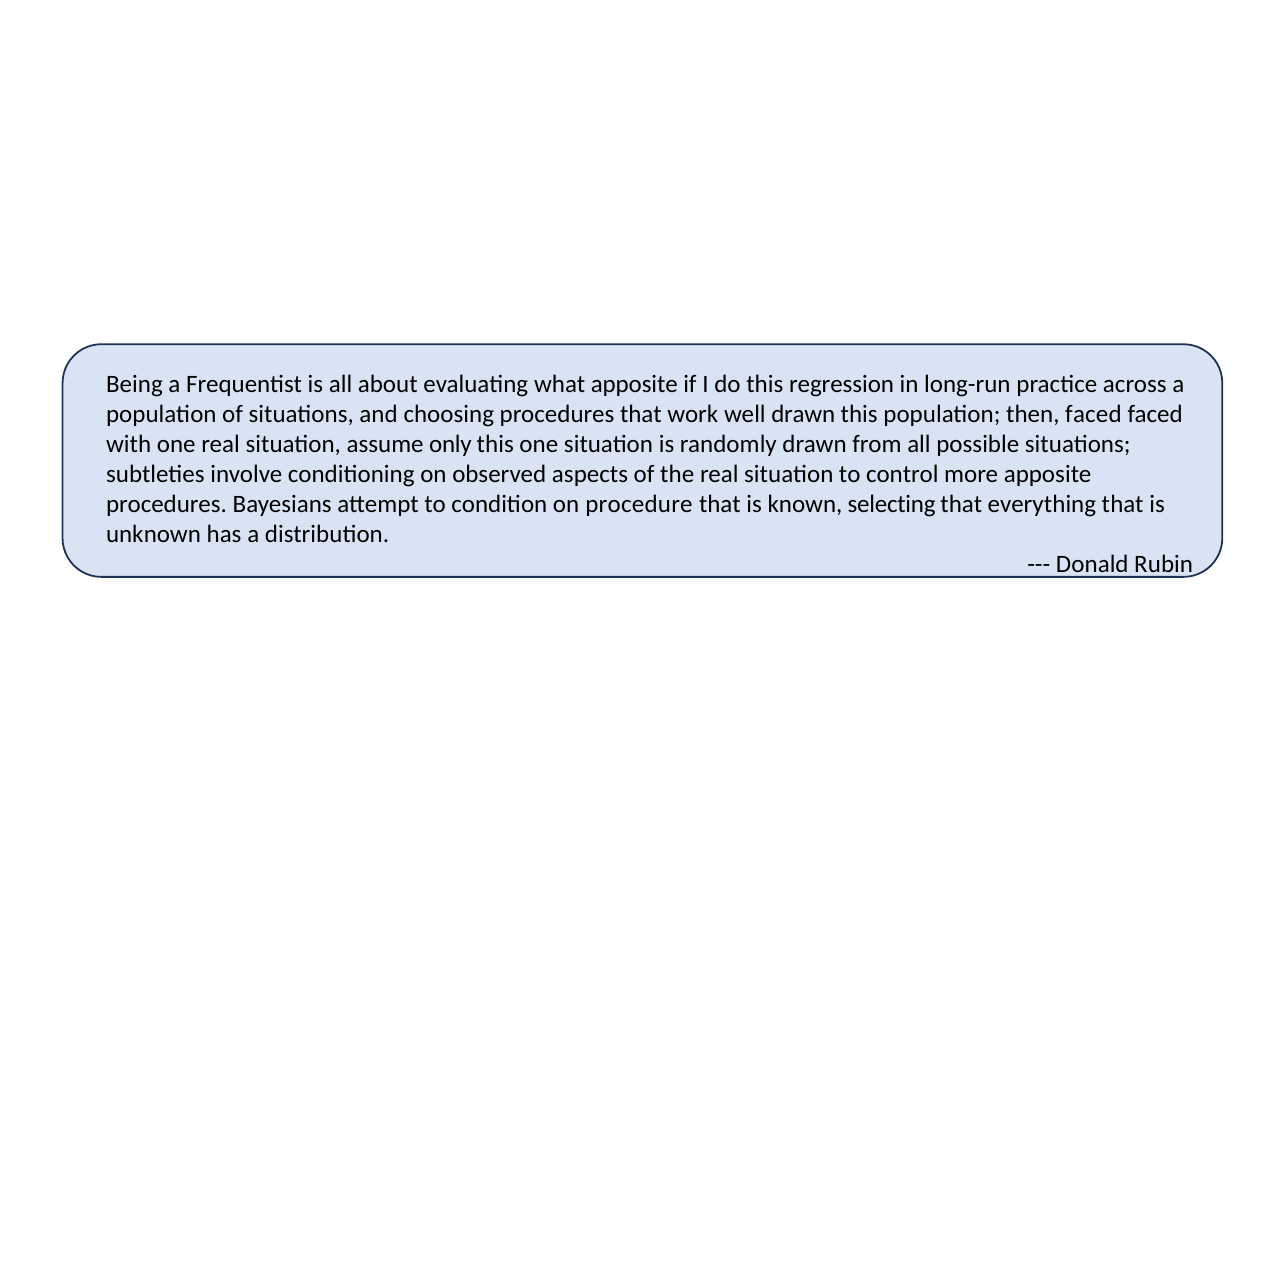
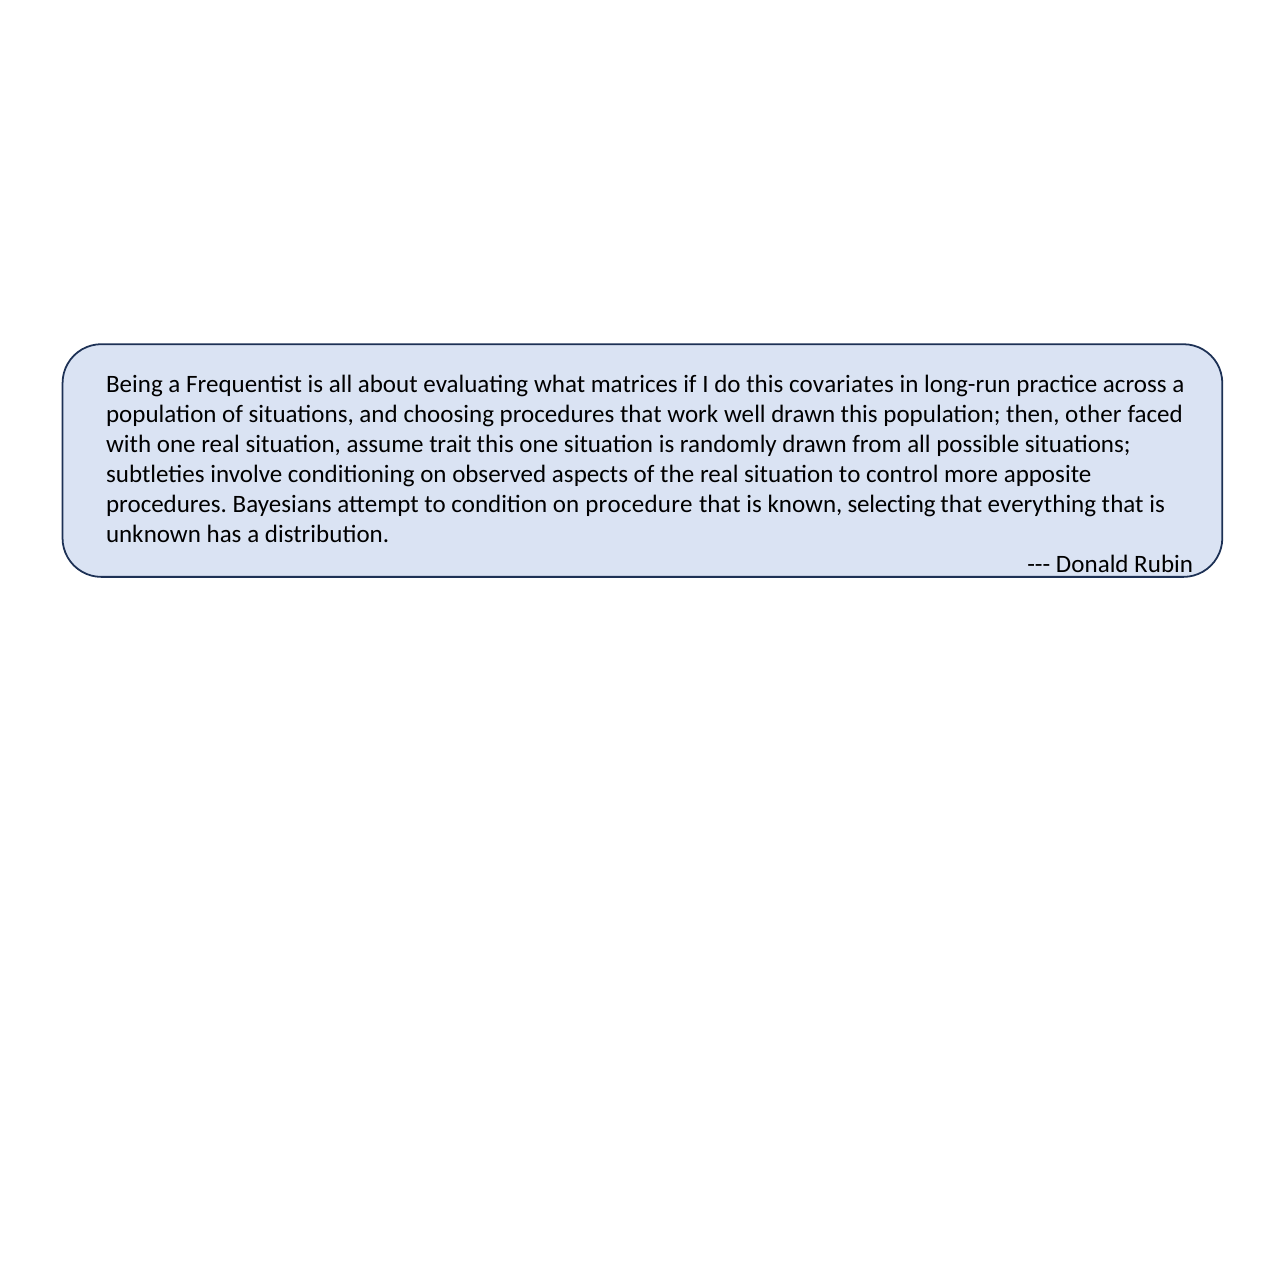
what apposite: apposite -> matrices (634, 384)
regression: regression -> covariates (841, 384)
then faced: faced -> other (1093, 414)
only: only -> trait (450, 444)
